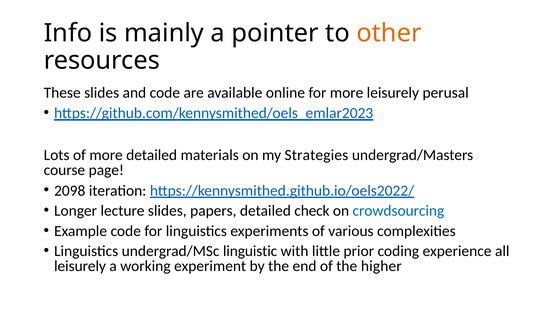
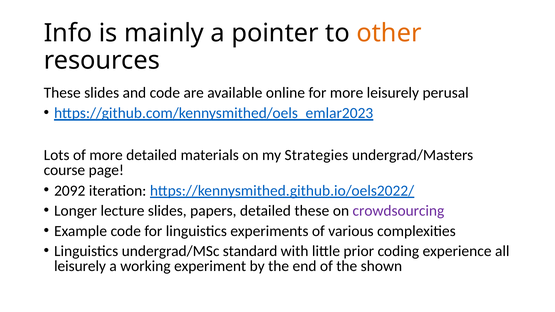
2098: 2098 -> 2092 (70, 191)
detailed check: check -> these (312, 211)
crowdsourcing colour: blue -> purple (398, 211)
linguistic: linguistic -> standard (250, 251)
higher: higher -> shown (381, 266)
